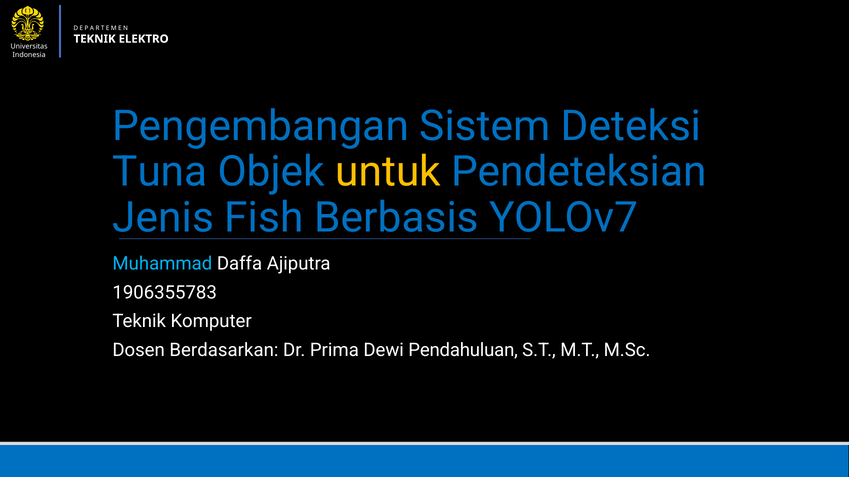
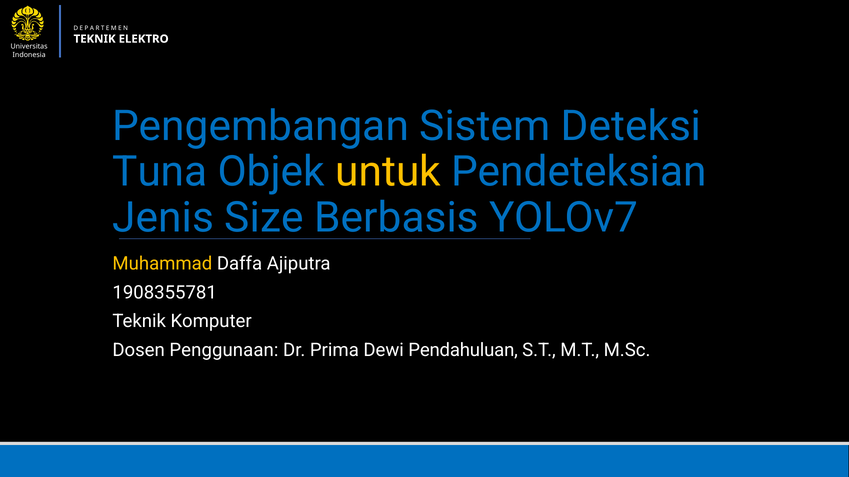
Fish: Fish -> Size (264, 218)
Muhammad colour: light blue -> yellow (162, 264)
1906355783: 1906355783 -> 1908355781 (165, 293)
Berdasarkan: Berdasarkan -> Penggunaan (224, 351)
